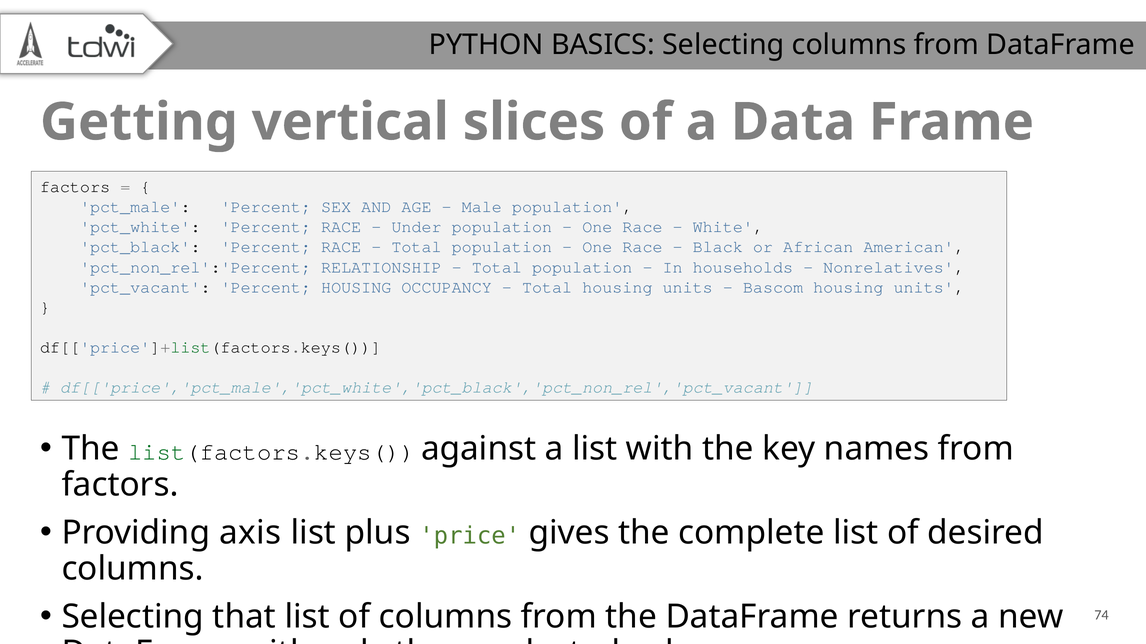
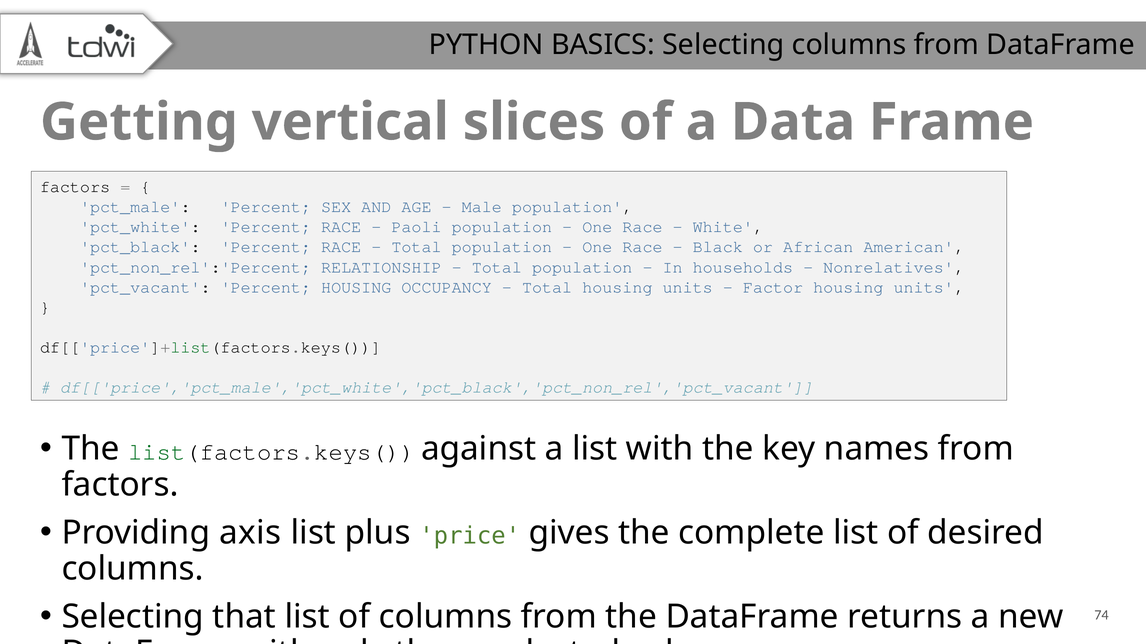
Under: Under -> Paoli (416, 227)
Bascom: Bascom -> Factor (773, 287)
